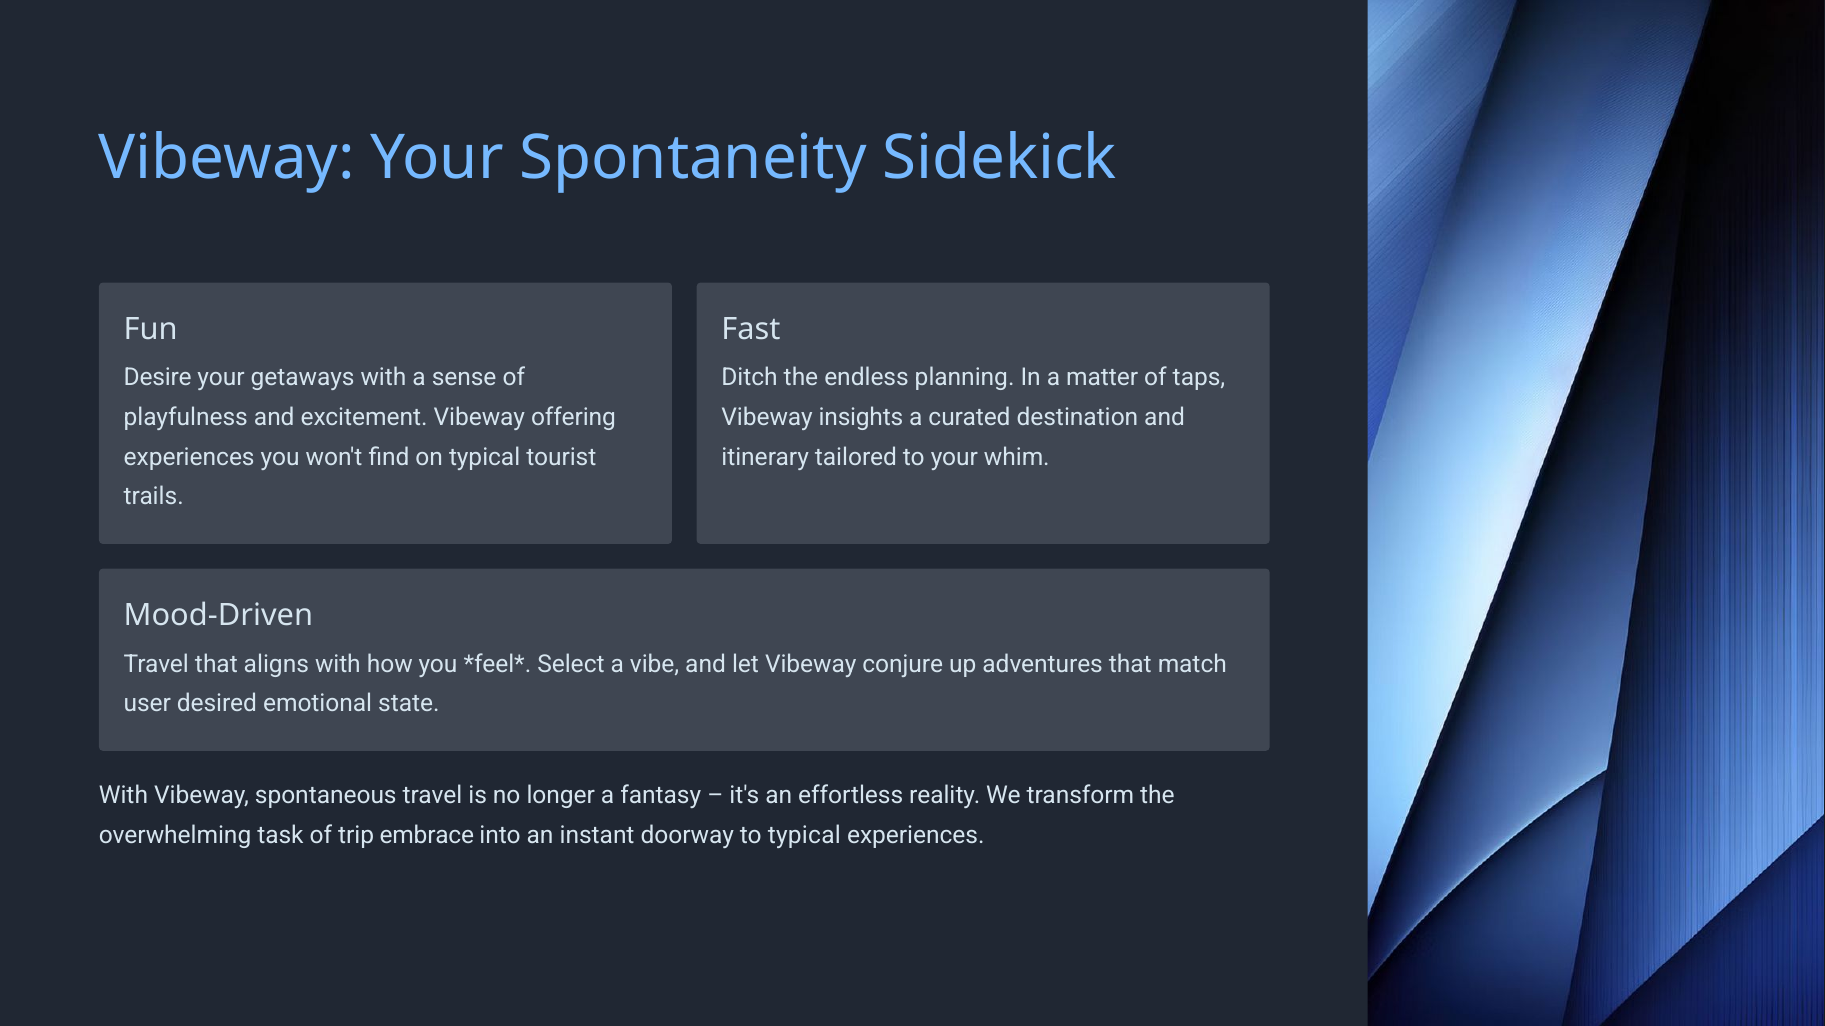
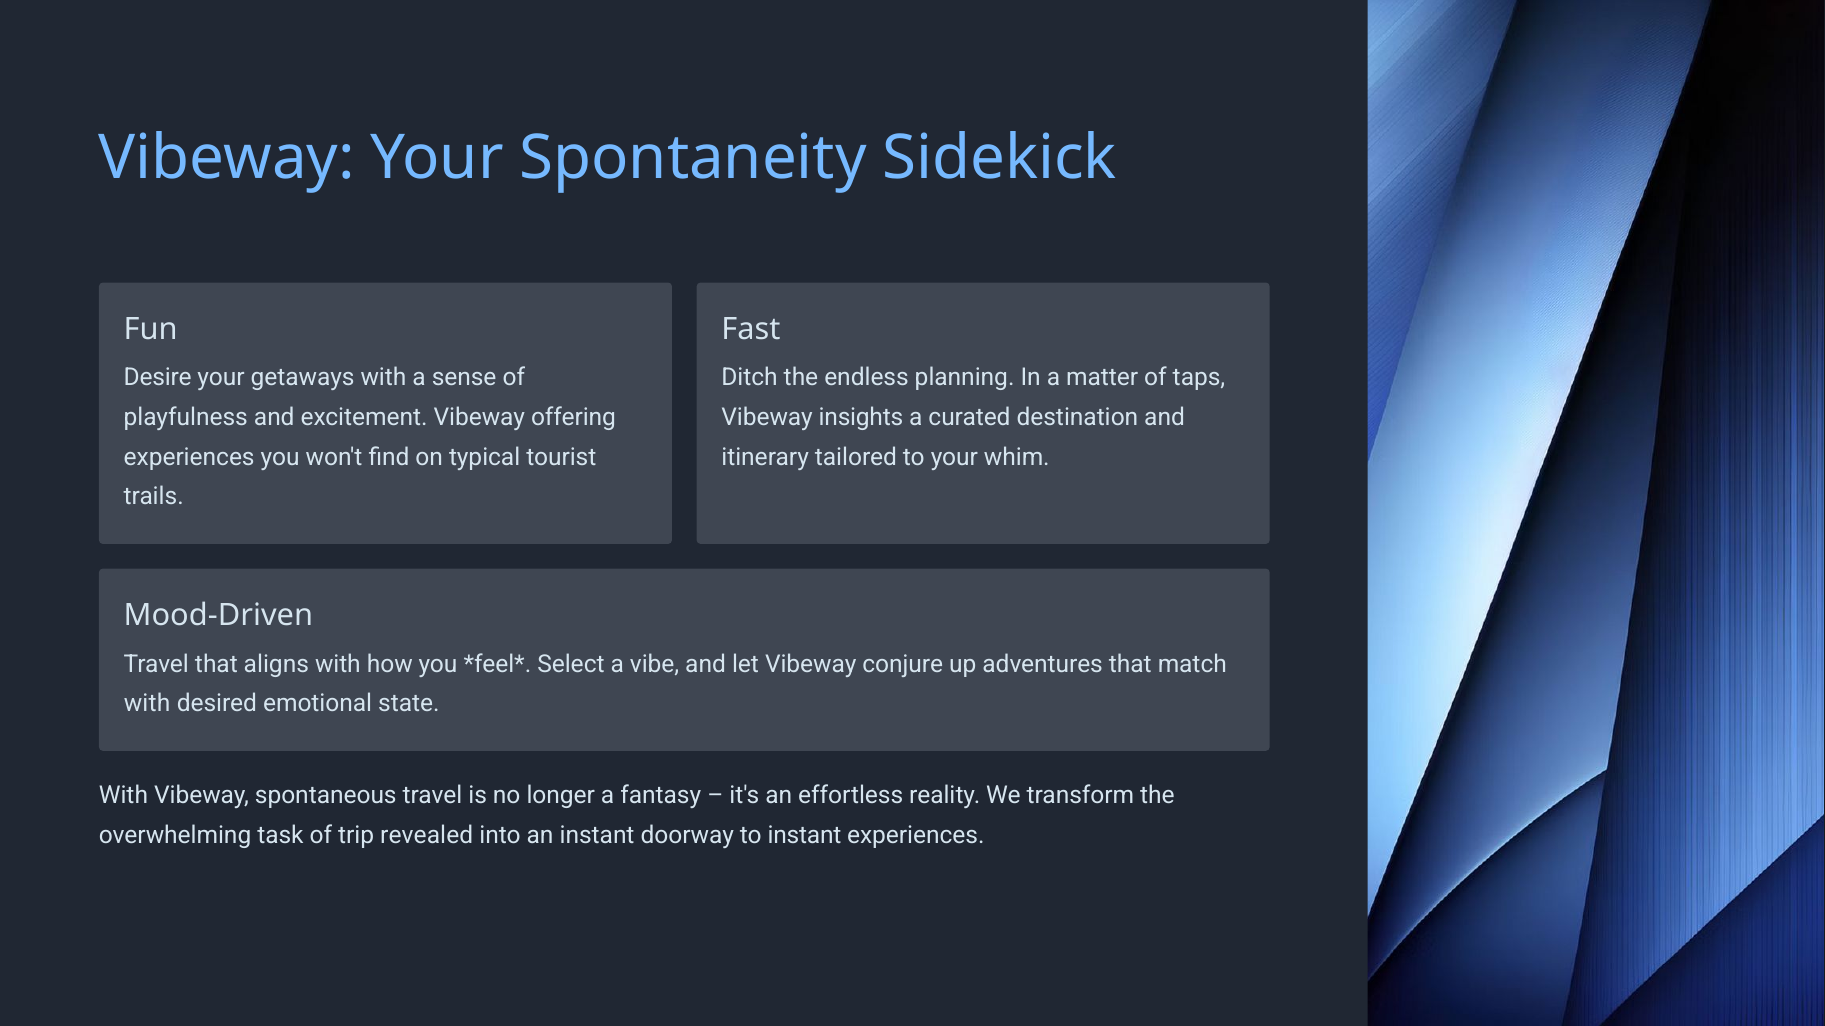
user: user -> with (147, 704)
embrace: embrace -> revealed (427, 836)
to typical: typical -> instant (805, 836)
